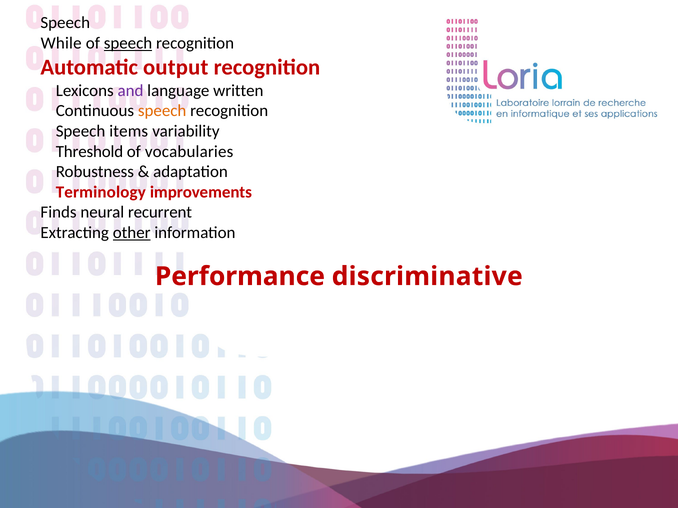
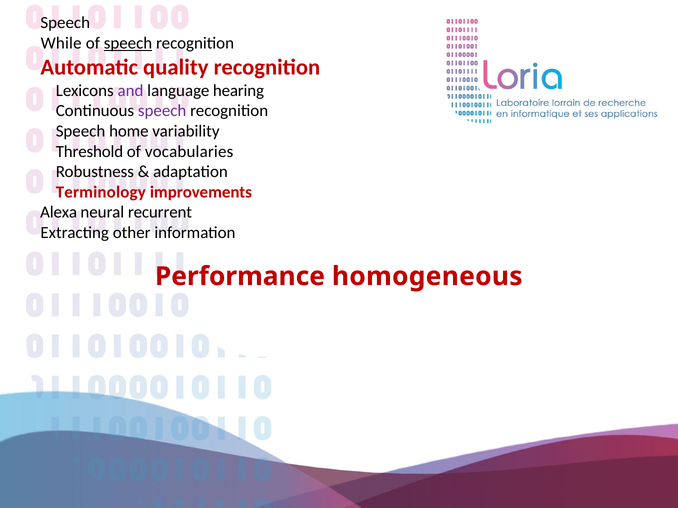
output: output -> quality (176, 67)
written: written -> hearing (238, 91)
speech colour: orange -> purple (162, 111)
items: items -> home (129, 131)
Finds: Finds -> Alexa (59, 213)
other underline: present -> none (132, 233)
discriminative: discriminative -> homogeneous (427, 277)
